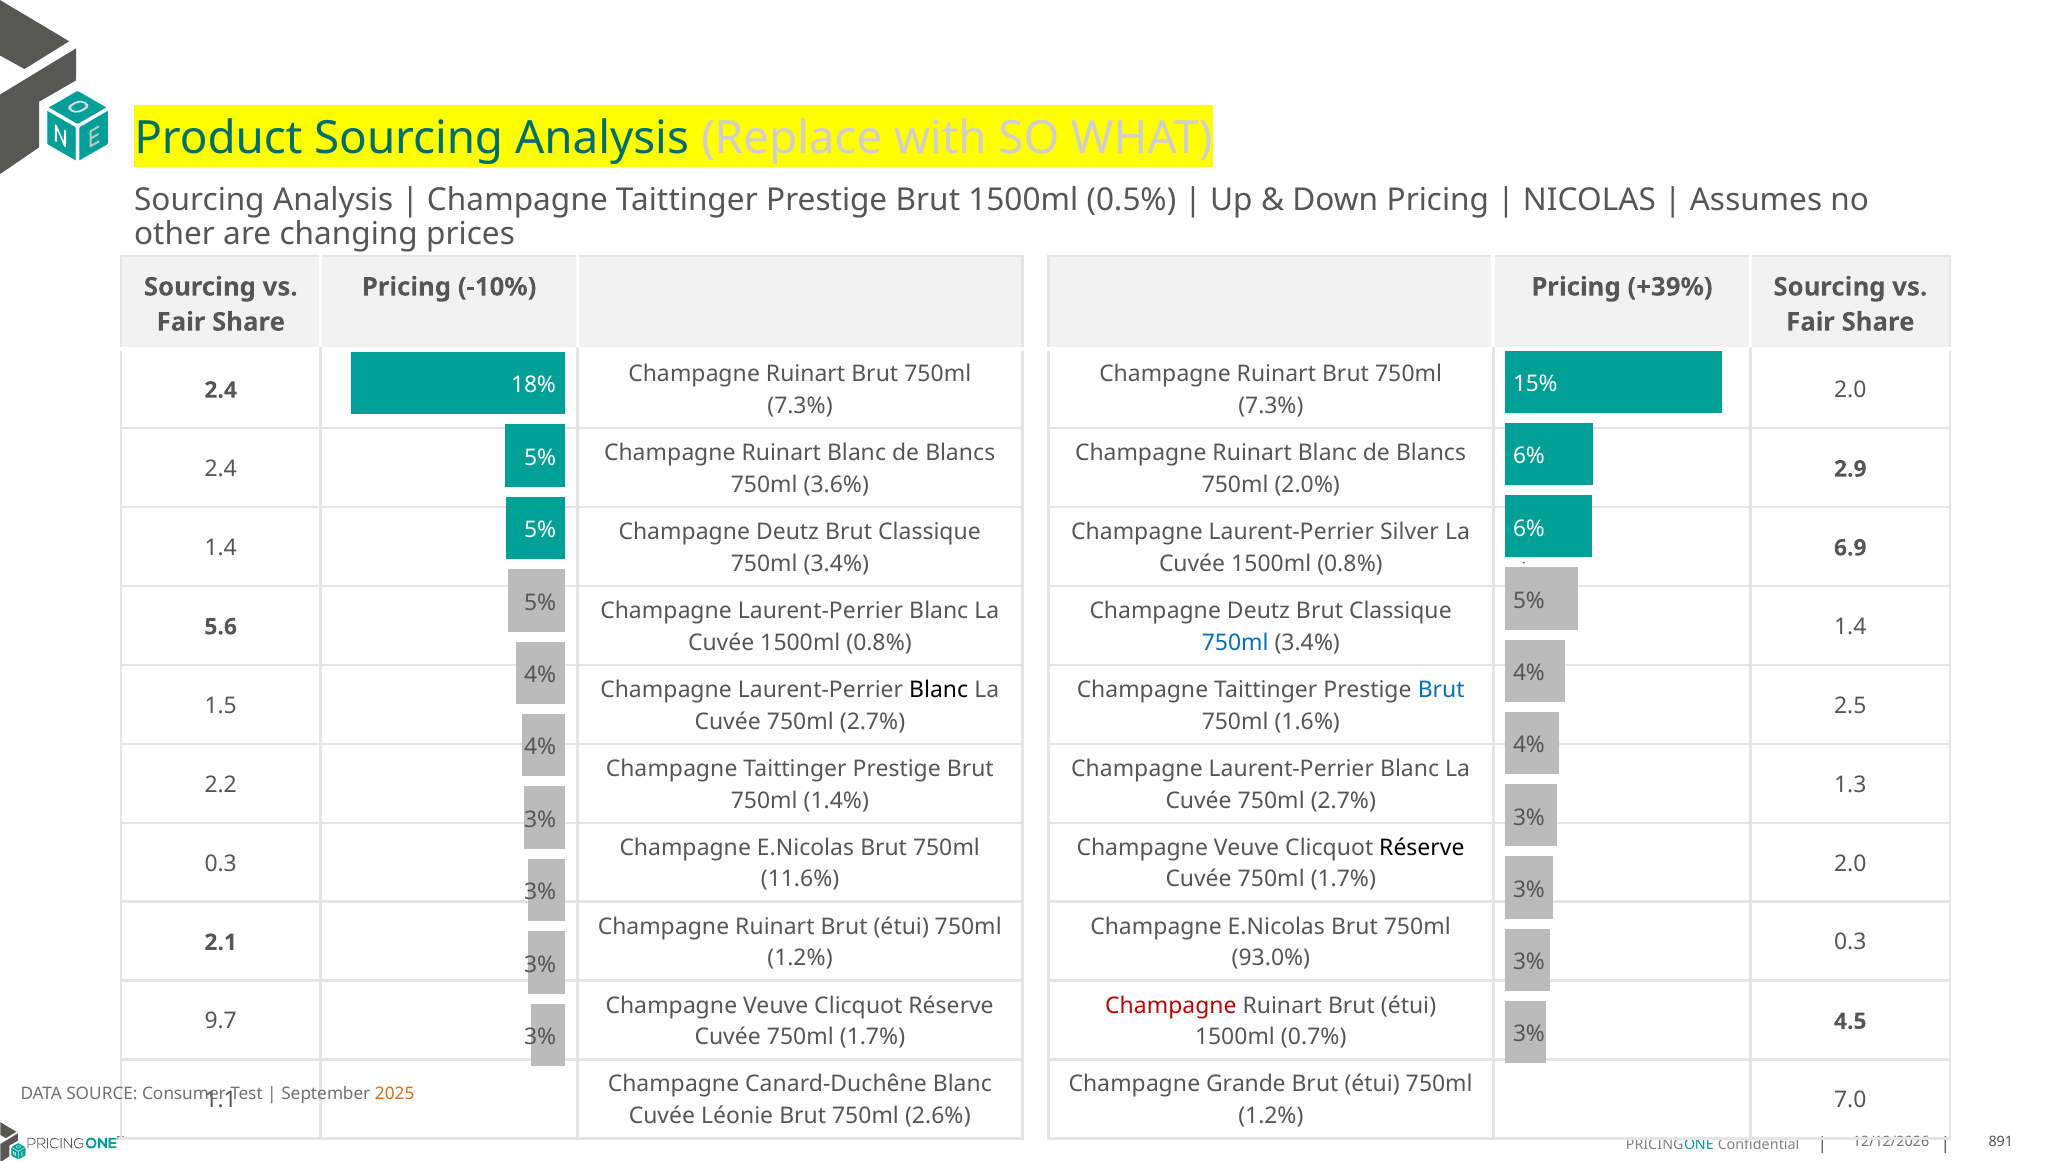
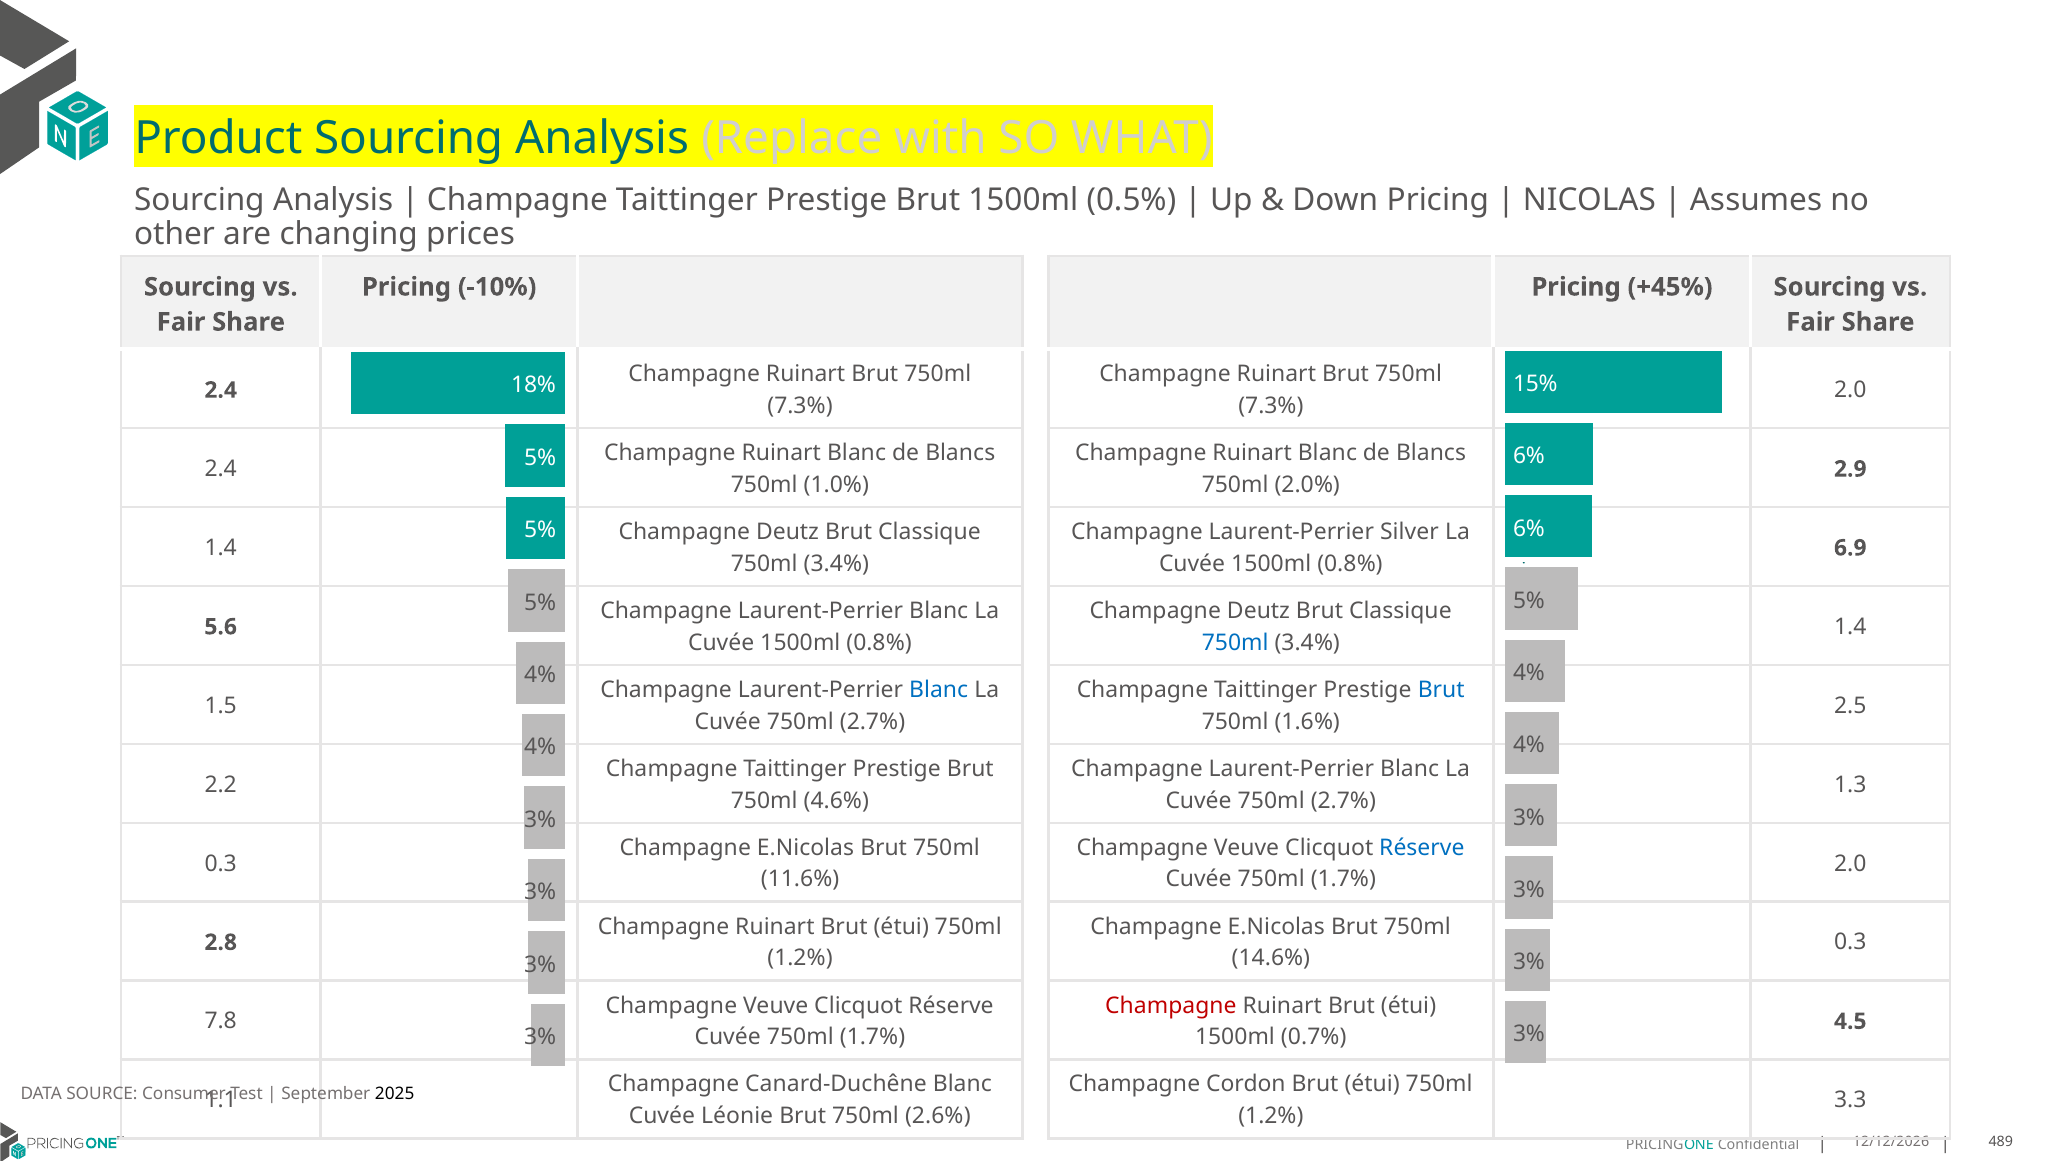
+39%: +39% -> +45% (1670, 287)
3.6%: 3.6% -> 1.0% (836, 485)
Blanc colour: black -> blue (939, 690)
1.4%: 1.4% -> 4.6% (836, 800)
Réserve colour: black -> blue (1422, 848)
2.1: 2.1 -> 2.8 (221, 942)
93.0%: 93.0% -> 14.6% (1271, 958)
9.7: 9.7 -> 7.8 (221, 1021)
Grande: Grande -> Cordon (1246, 1084)
2025 colour: orange -> black (395, 1094)
7.0: 7.0 -> 3.3 (1850, 1100)
891: 891 -> 489 (2001, 1142)
